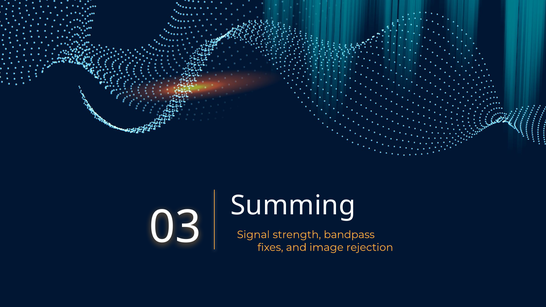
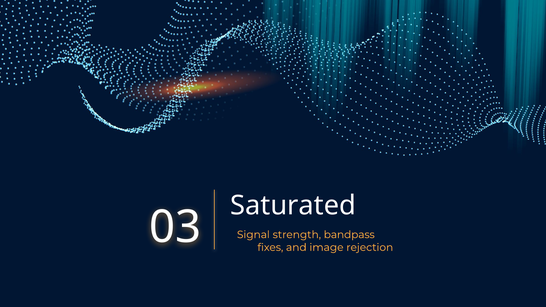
Summing: Summing -> Saturated (293, 206)
